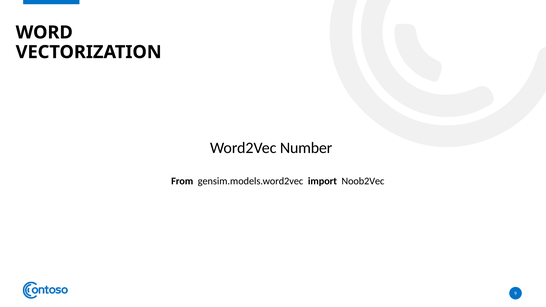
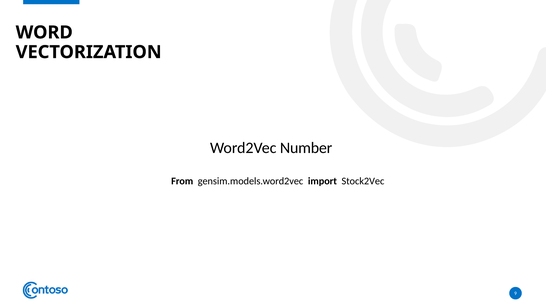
Noob2Vec: Noob2Vec -> Stock2Vec (363, 181)
